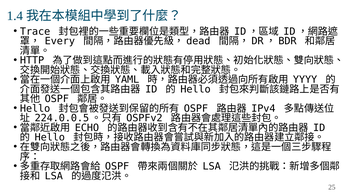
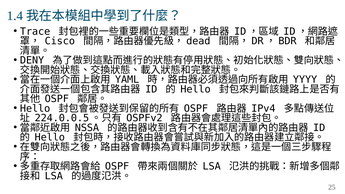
Every: Every -> Cisco (60, 41)
HTTP: HTTP -> DENY (32, 60)
ECHO: ECHO -> NSSA (87, 128)
